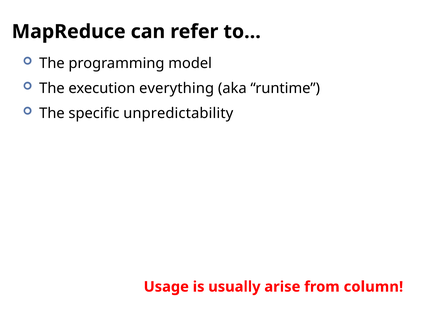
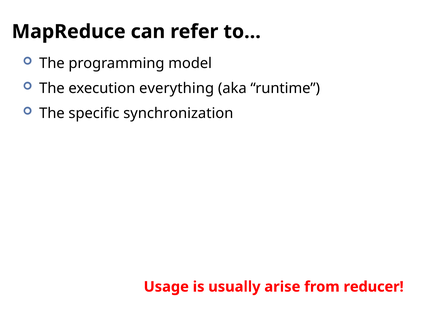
unpredictability: unpredictability -> synchronization (178, 113)
column: column -> reducer (374, 287)
